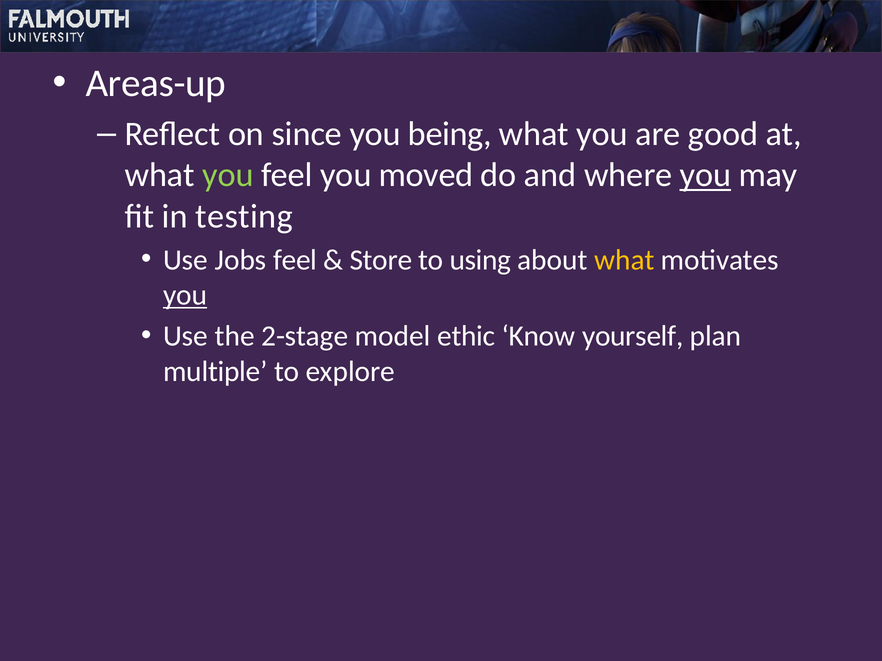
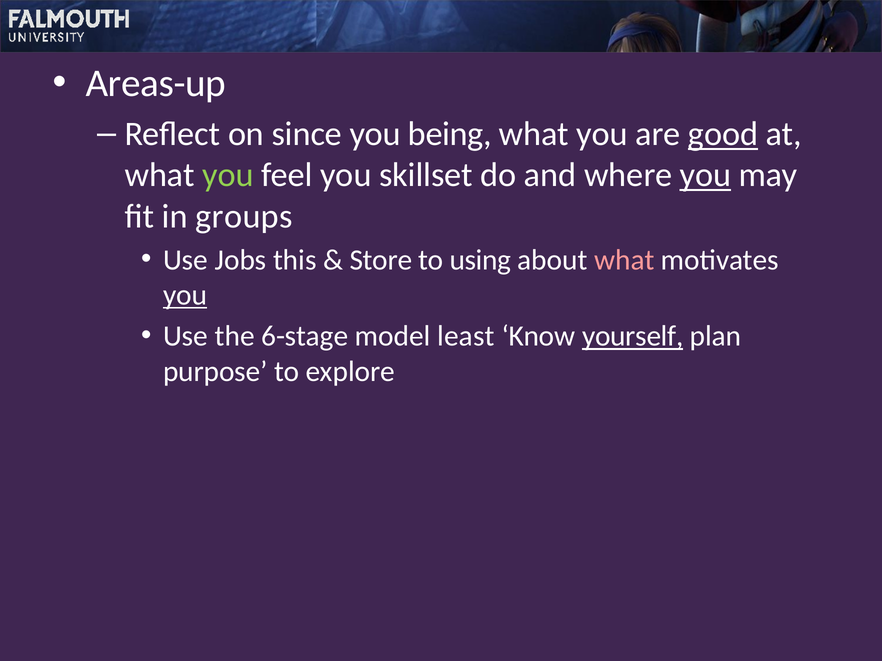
good underline: none -> present (723, 134)
moved: moved -> skillset (426, 175)
testing: testing -> groups (244, 216)
Jobs feel: feel -> this (295, 260)
what colour: yellow -> pink (624, 260)
2-stage: 2-stage -> 6-stage (305, 337)
ethic: ethic -> least (466, 337)
yourself underline: none -> present (633, 337)
multiple: multiple -> purpose (215, 372)
